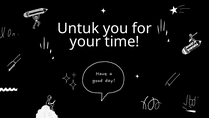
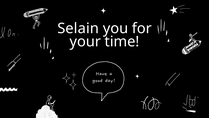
Untuk: Untuk -> Selain (78, 28)
